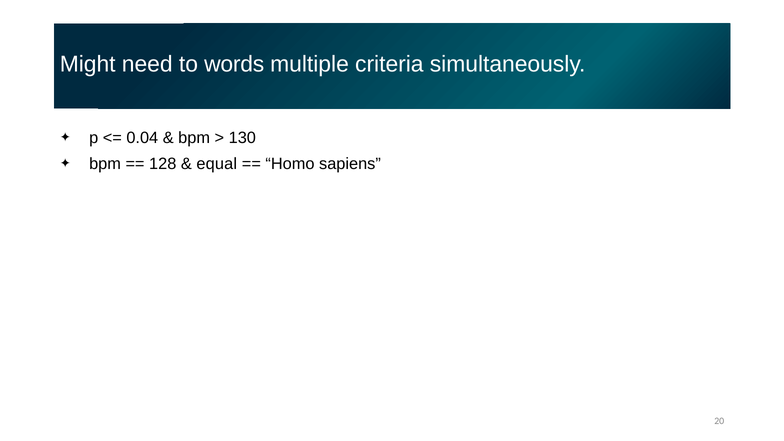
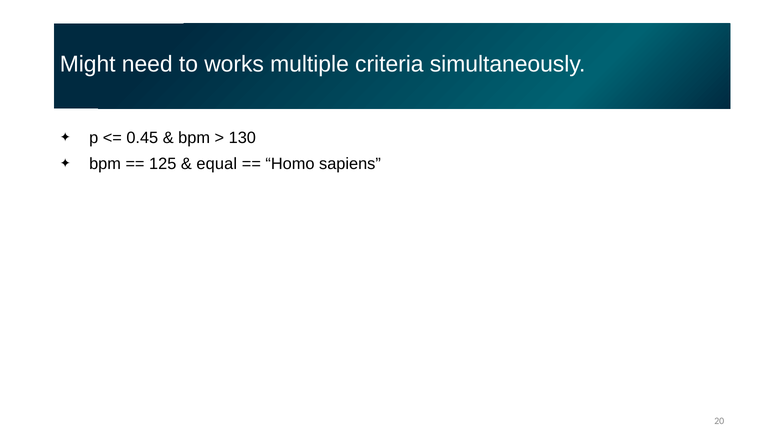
words: words -> works (234, 64)
0.04: 0.04 -> 0.45 (142, 138)
128: 128 -> 125 (163, 164)
